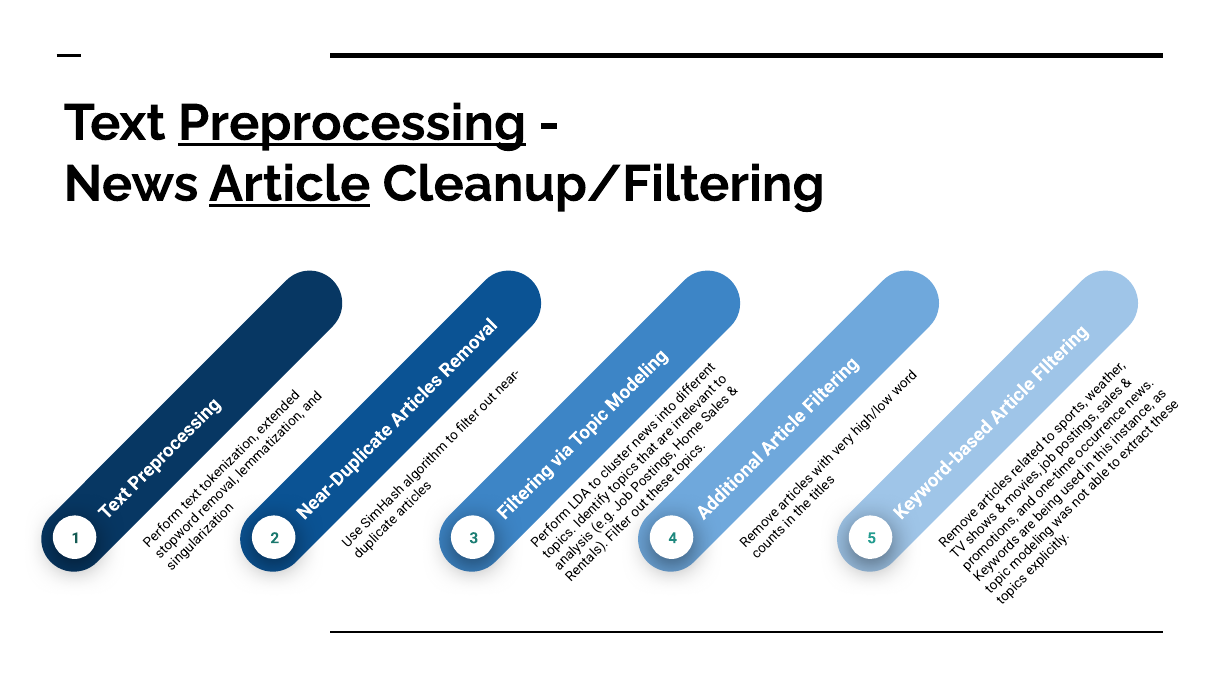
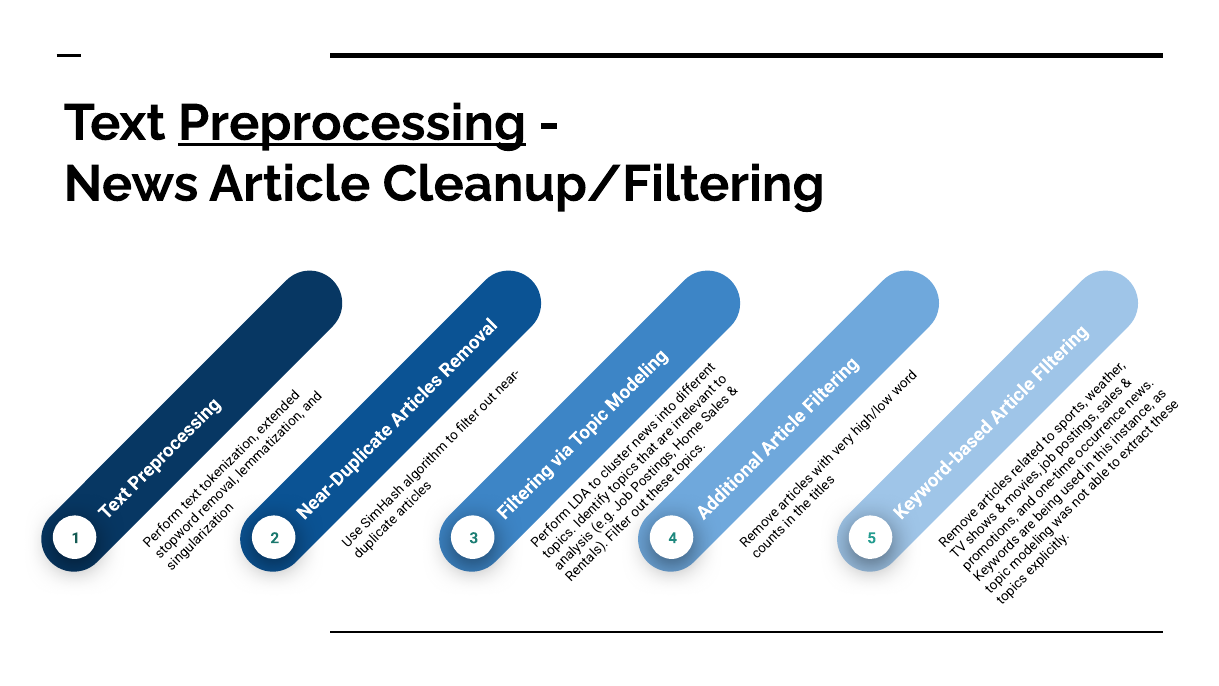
Article underline: present -> none (290, 184)
